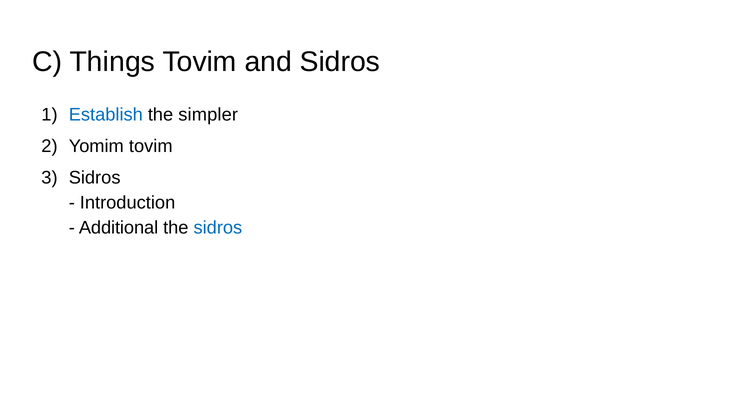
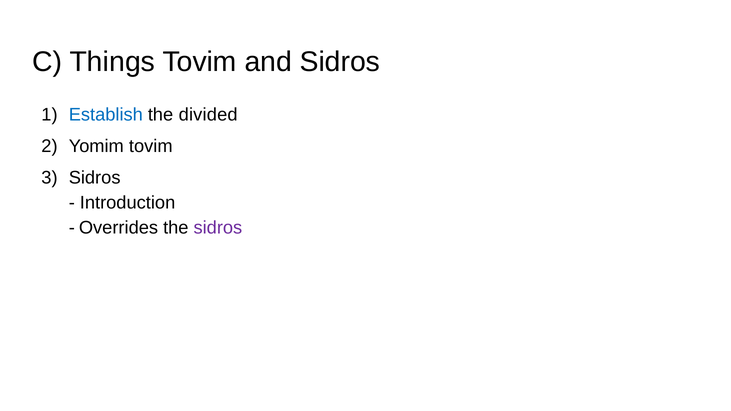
simpler: simpler -> divided (208, 115)
Additional: Additional -> Overrides (118, 228)
sidros colour: blue -> purple (218, 228)
